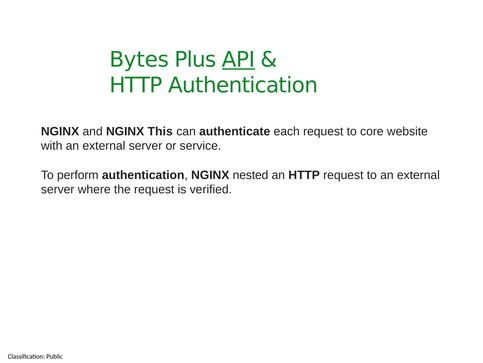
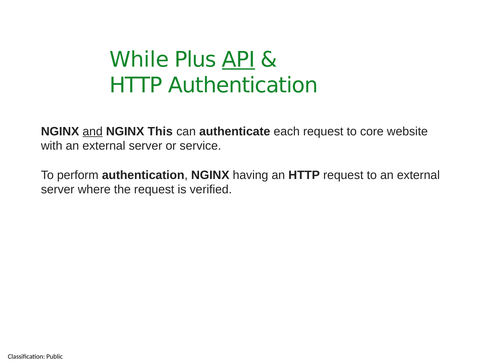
Bytes: Bytes -> While (139, 60)
and underline: none -> present (93, 131)
nested: nested -> having (250, 175)
